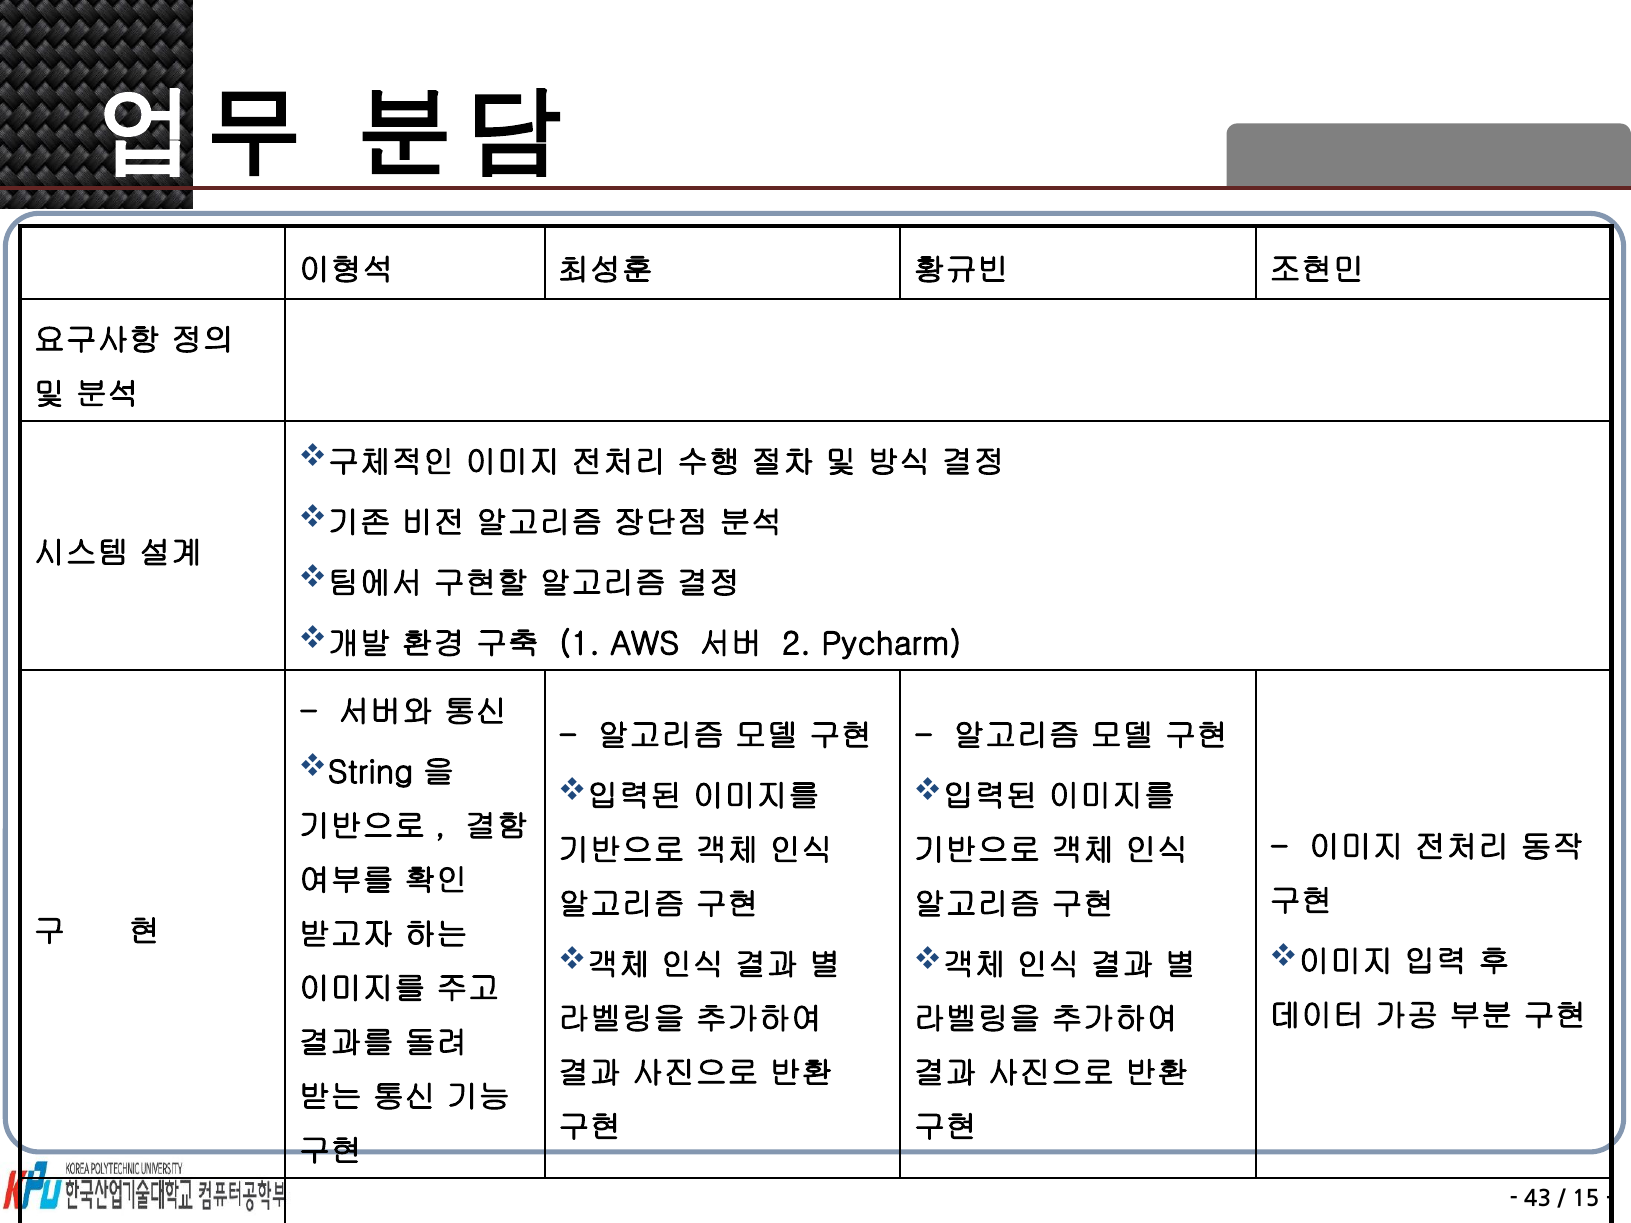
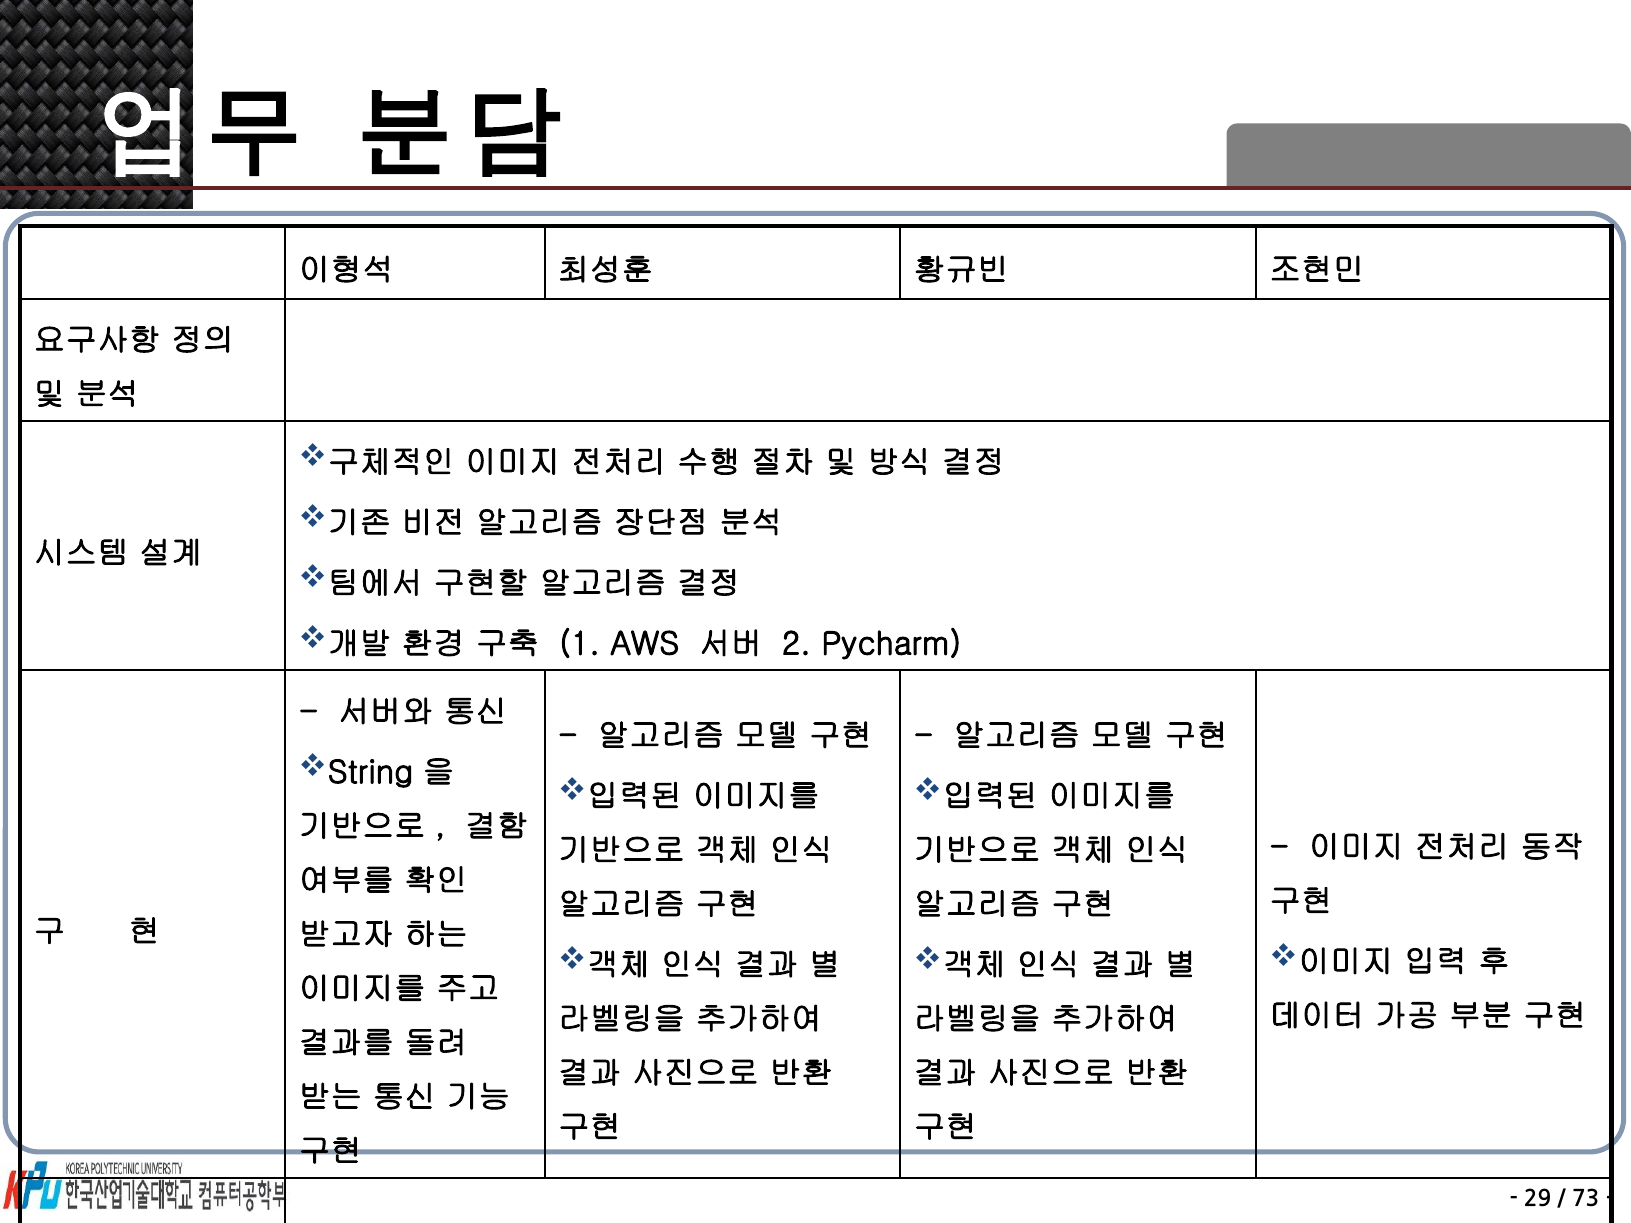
43: 43 -> 29 (1538, 1199)
15: 15 -> 73 (1586, 1199)
